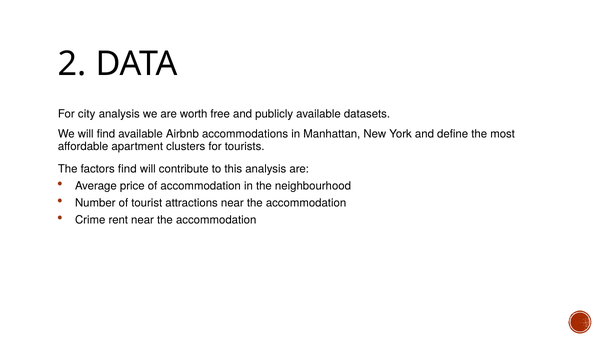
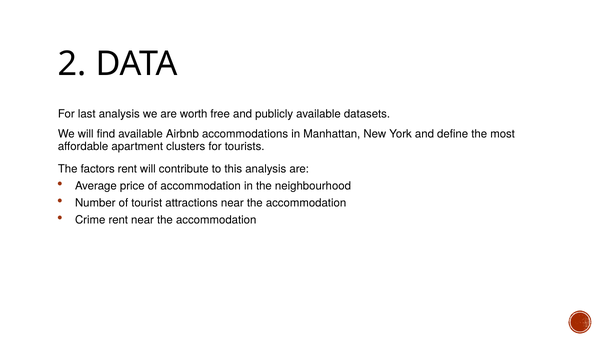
city: city -> last (87, 114)
factors find: find -> rent (127, 169)
